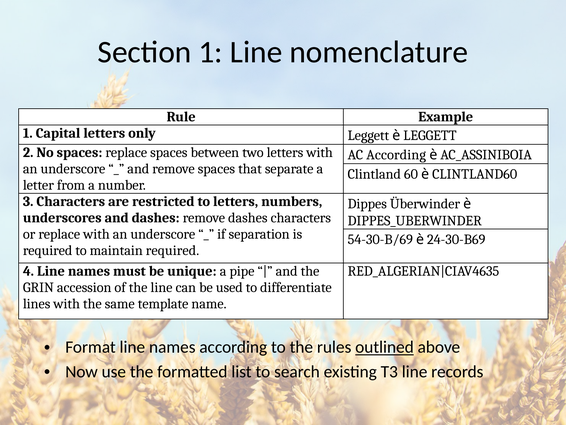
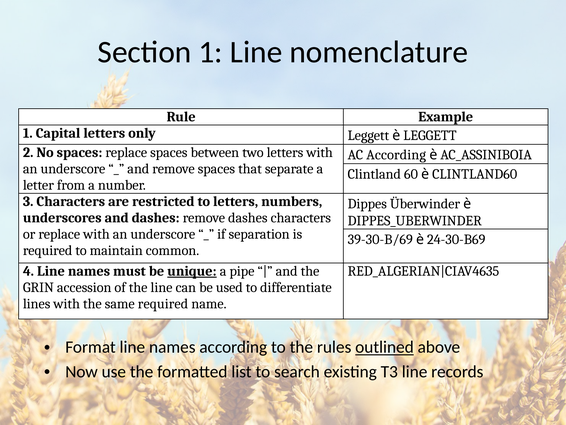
54-30-B/69: 54-30-B/69 -> 39-30-B/69 (380, 239)
maintain required: required -> common (173, 250)
unique underline: none -> present (192, 271)
same template: template -> required (163, 303)
